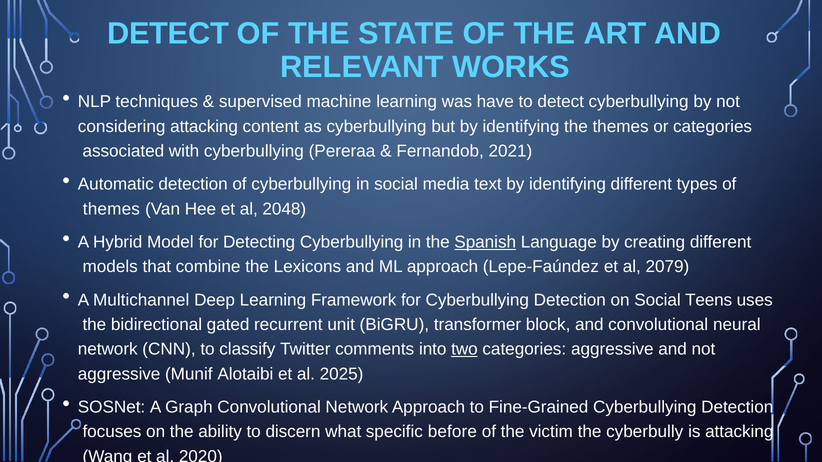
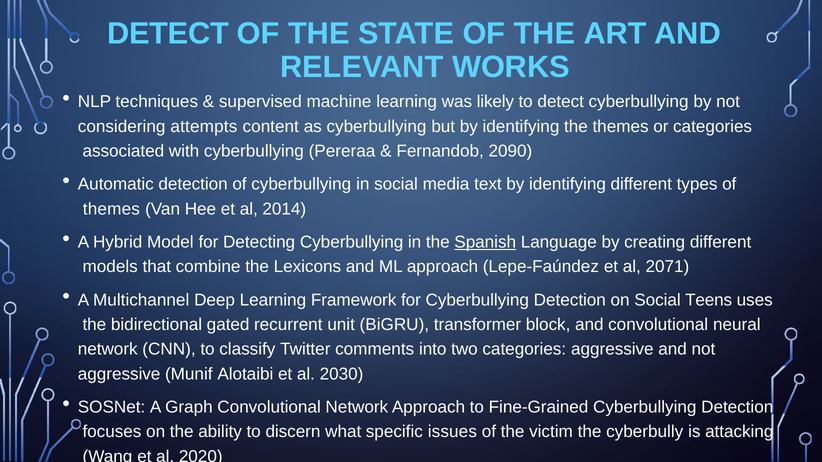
have: have -> likely (495, 102)
considering attacking: attacking -> attempts (204, 127)
2021: 2021 -> 2090 (510, 151)
2048: 2048 -> 2014 (284, 209)
2079: 2079 -> 2071 (667, 267)
two underline: present -> none (464, 350)
2025: 2025 -> 2030 (342, 374)
before: before -> issues (452, 432)
